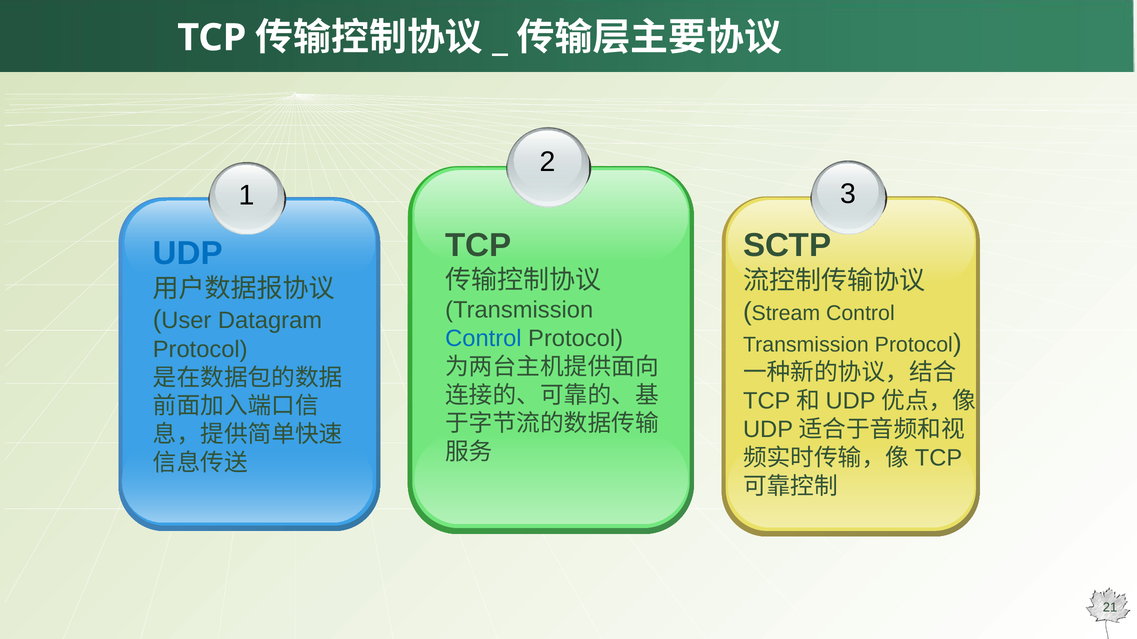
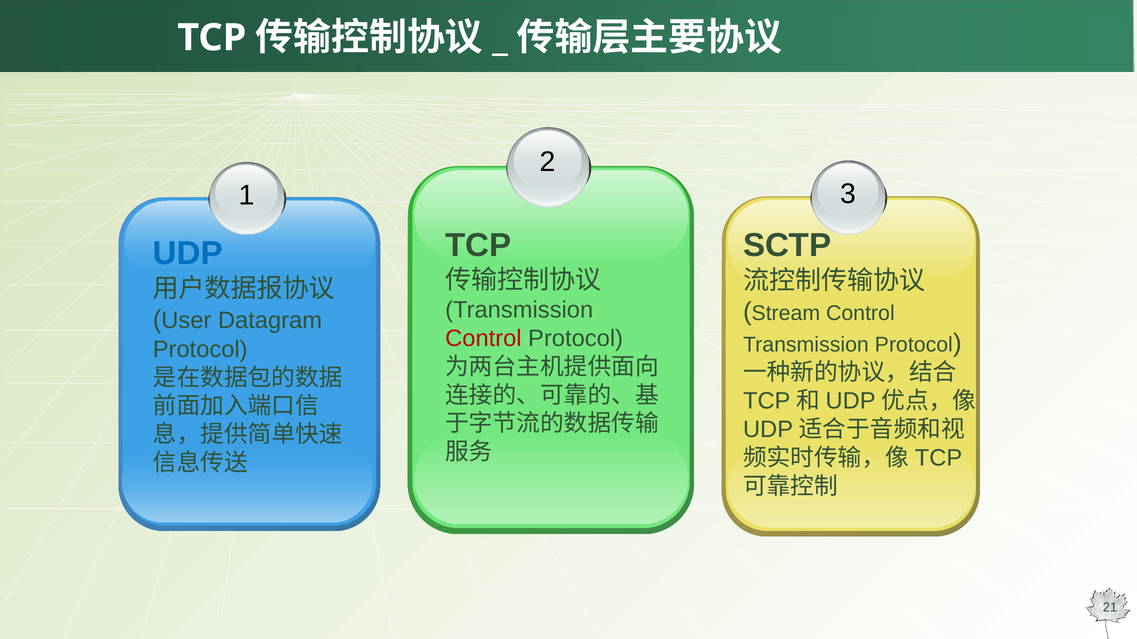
Control colour: blue -> red (483, 339)
